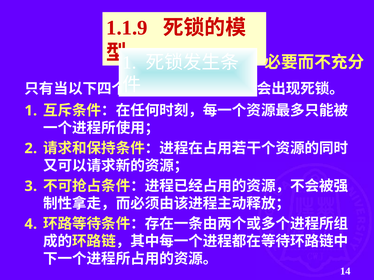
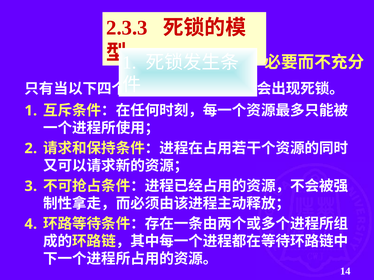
1.1.9: 1.1.9 -> 2.3.3 (127, 28)
